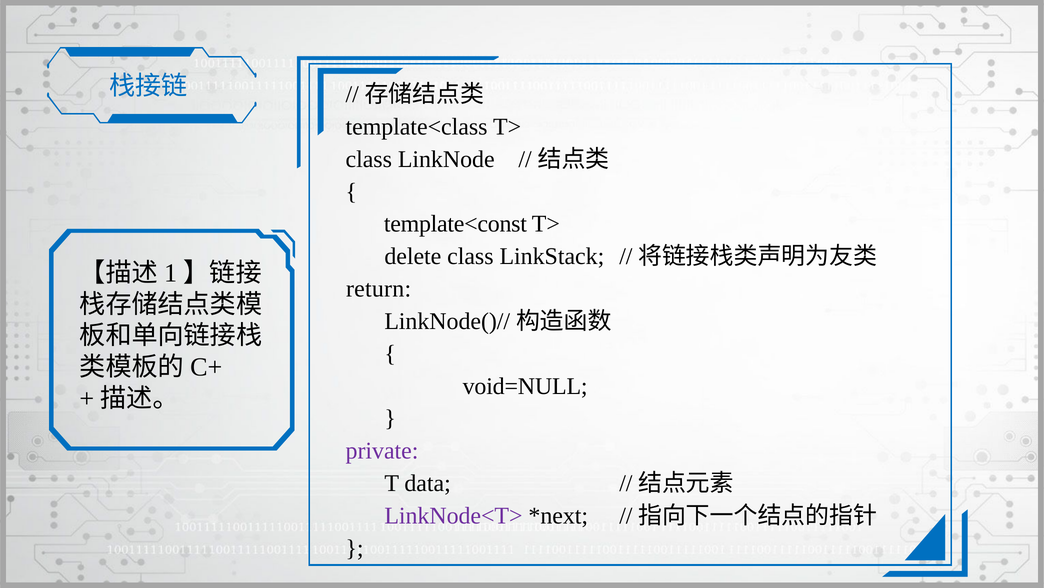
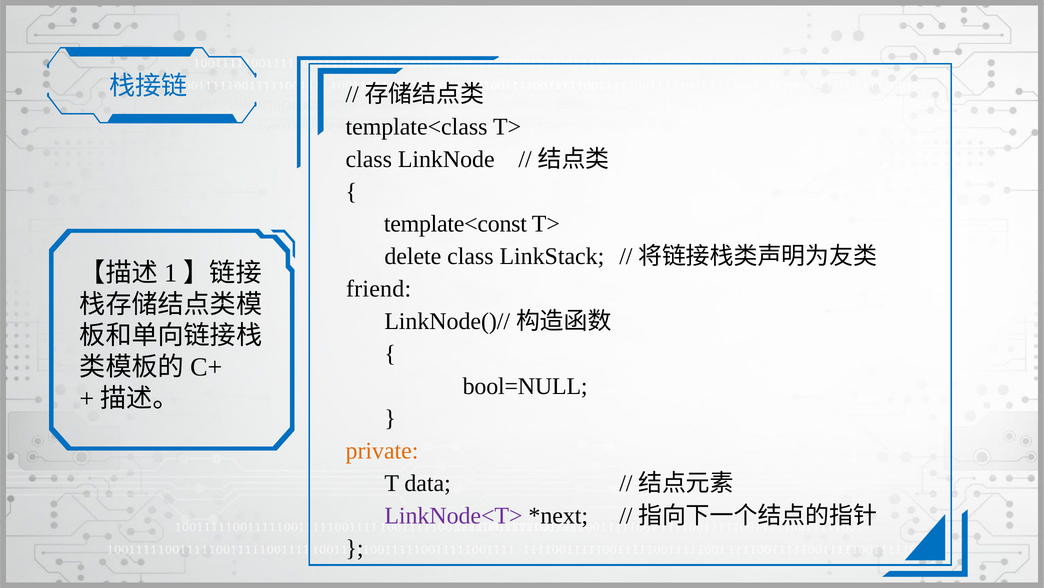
return: return -> friend (379, 289)
void=NULL: void=NULL -> bool=NULL (525, 386)
private colour: purple -> orange (382, 450)
